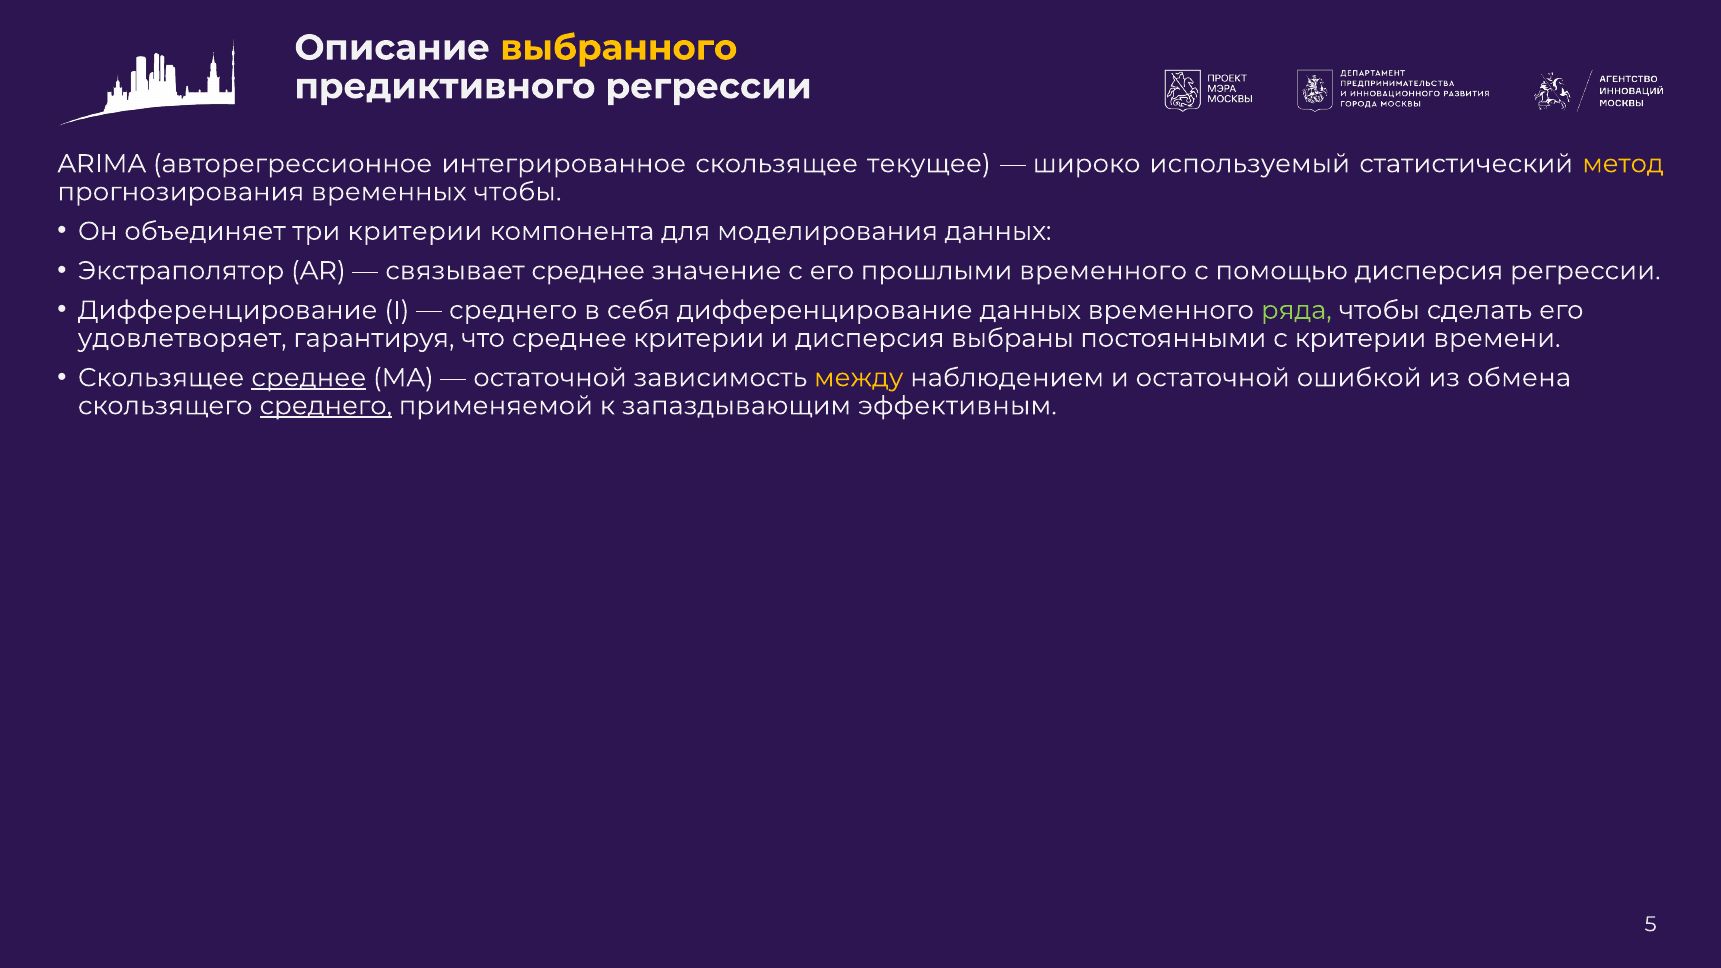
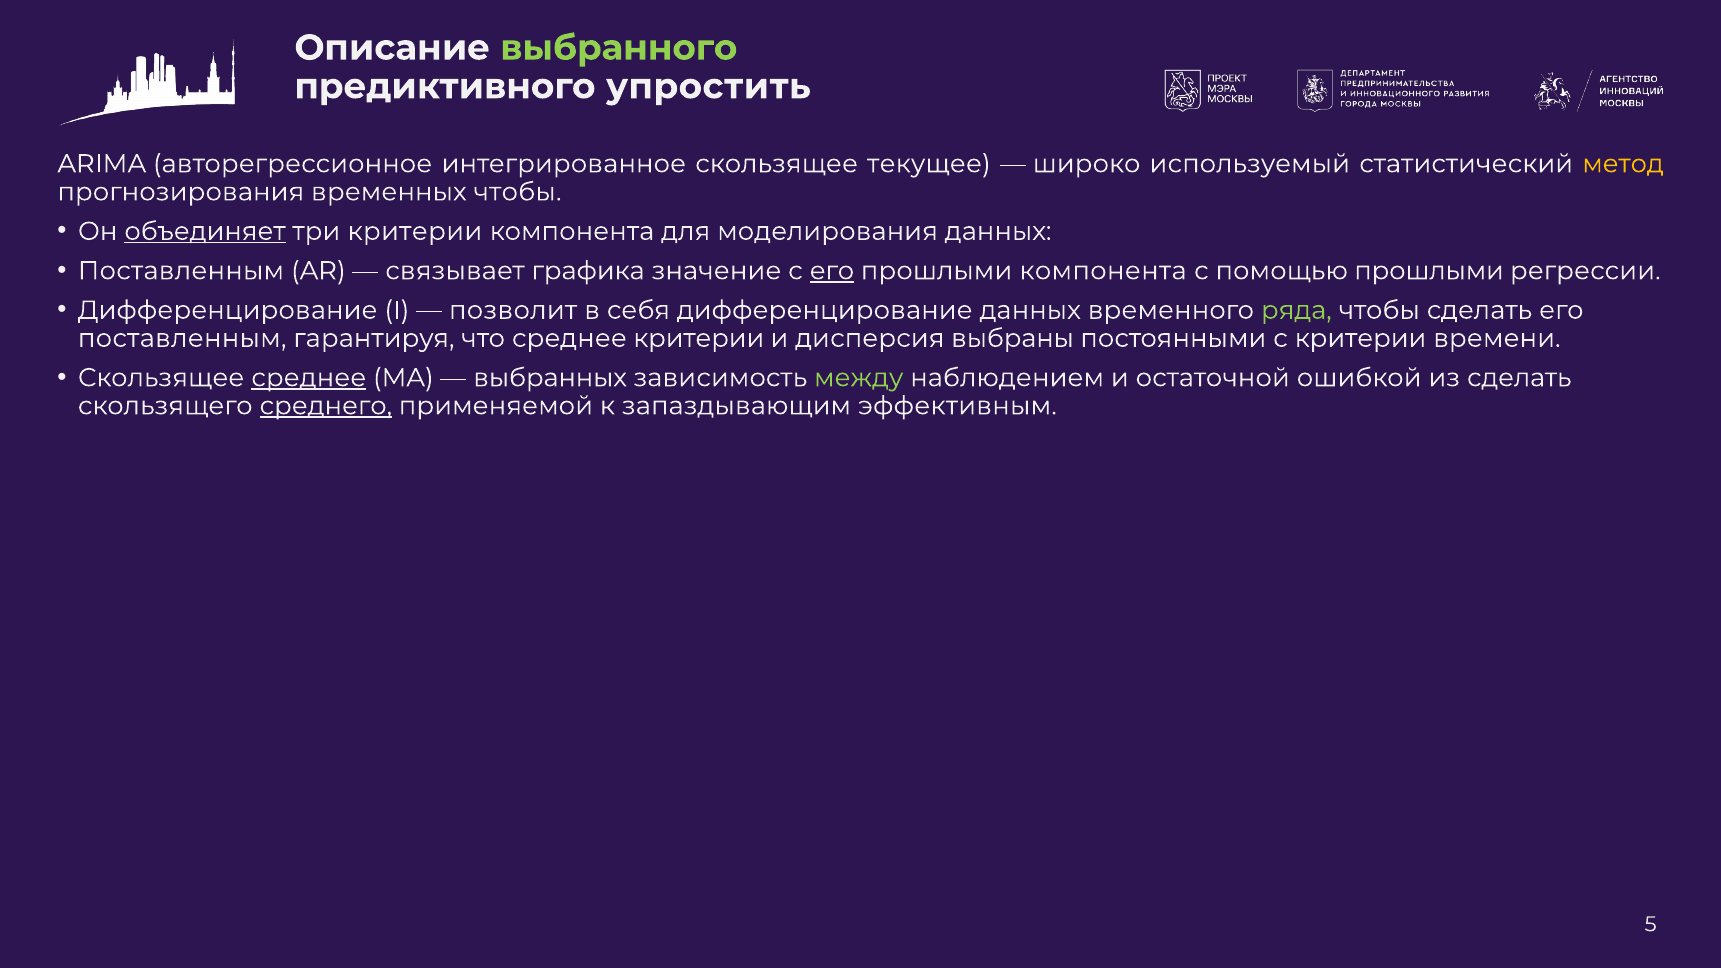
выбранного colour: yellow -> light green (619, 48)
предиктивного регрессии: регрессии -> упростить (708, 86)
объединяет underline: none -> present (205, 231)
Экстраполятор: Экстраполятор -> Поставленным (181, 271)
связывает среднее: среднее -> графика (588, 271)
его underline: none -> present (832, 271)
прошлыми временного: временного -> компонента (1103, 271)
помощью дисперсия: дисперсия -> прошлыми (1429, 271)
среднего: среднего -> позволит (513, 310)
удовлетворяет: удовлетворяет -> поставленным (182, 338)
остаточной: остаточной -> выбранных (550, 378)
между colour: yellow -> light green (859, 378)
из обмена: обмена -> сделать (1519, 378)
